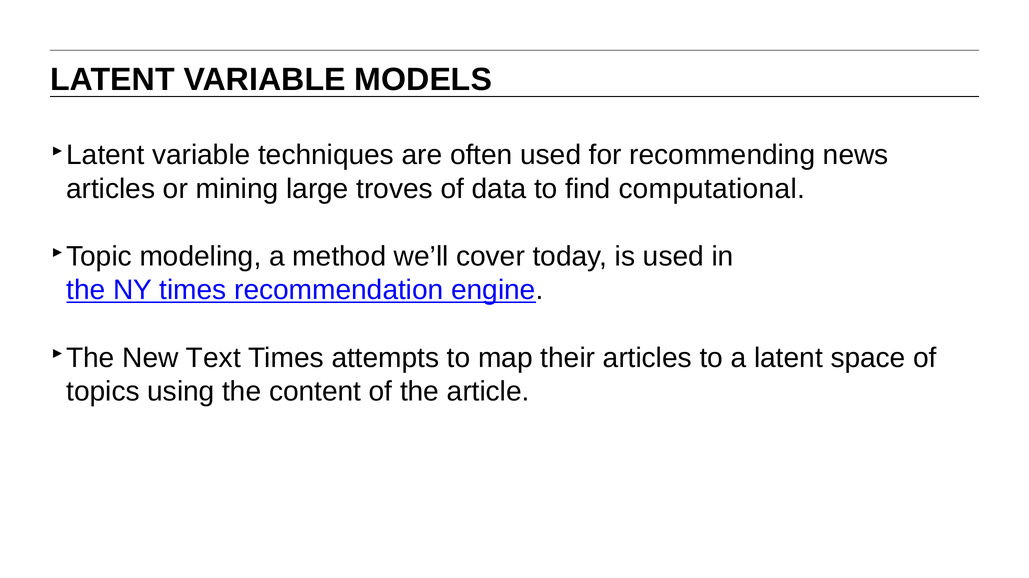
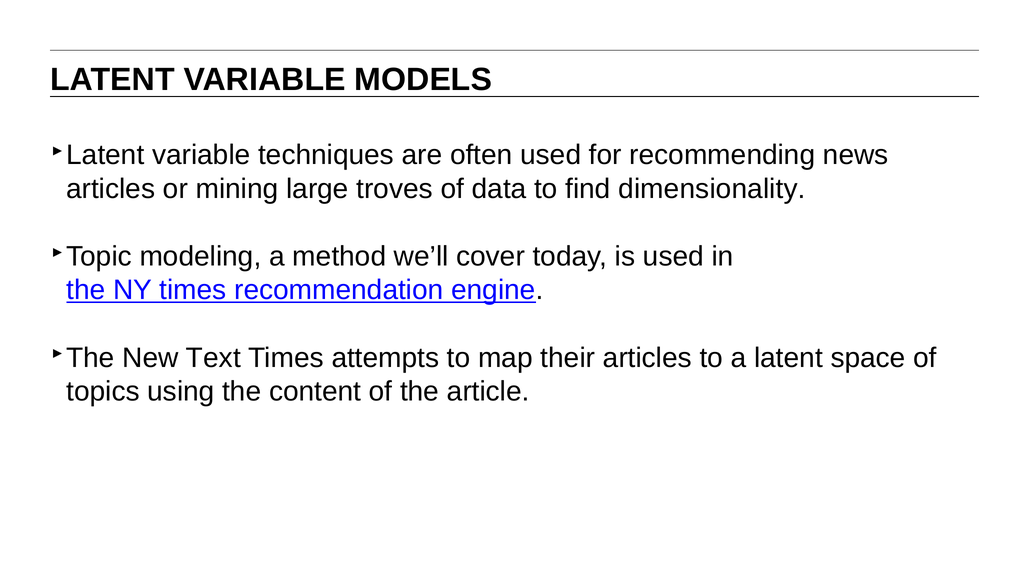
computational: computational -> dimensionality (712, 189)
